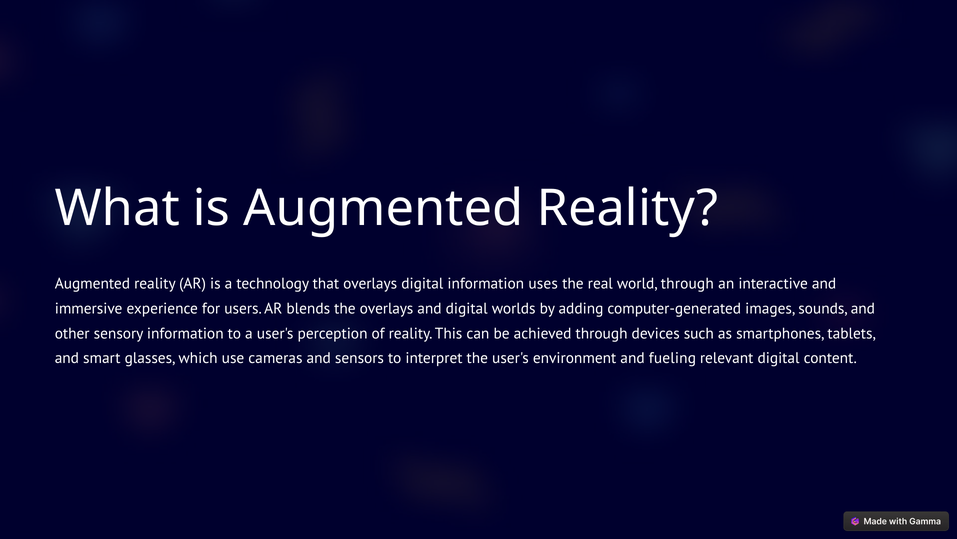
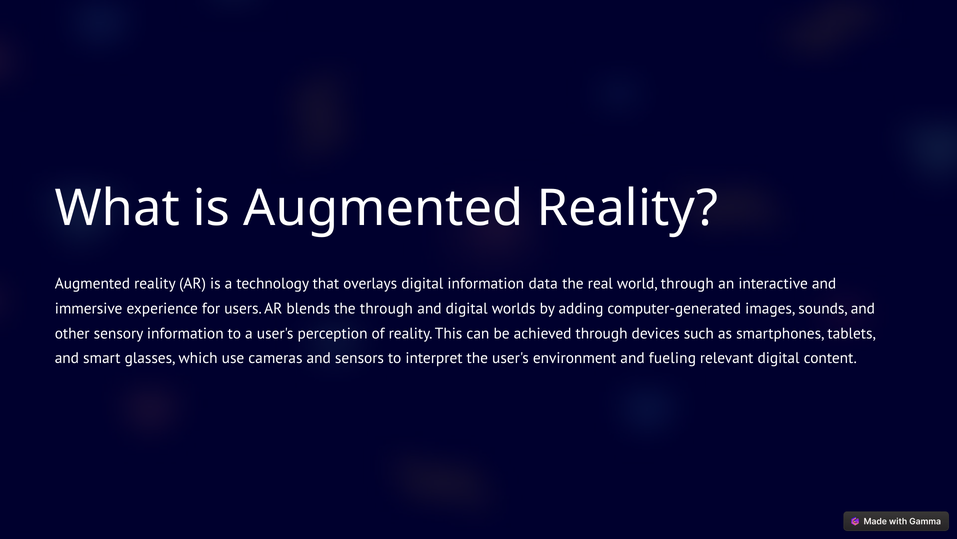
uses: uses -> data (543, 283)
the overlays: overlays -> through (386, 308)
